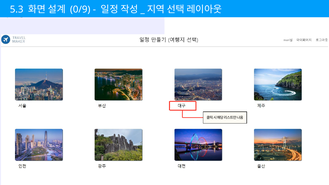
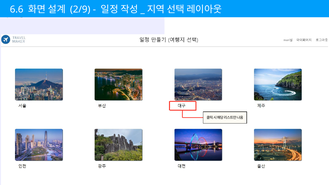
5.3: 5.3 -> 6.6 (17, 10)
0/9: 0/9 -> 2/9 (80, 10)
